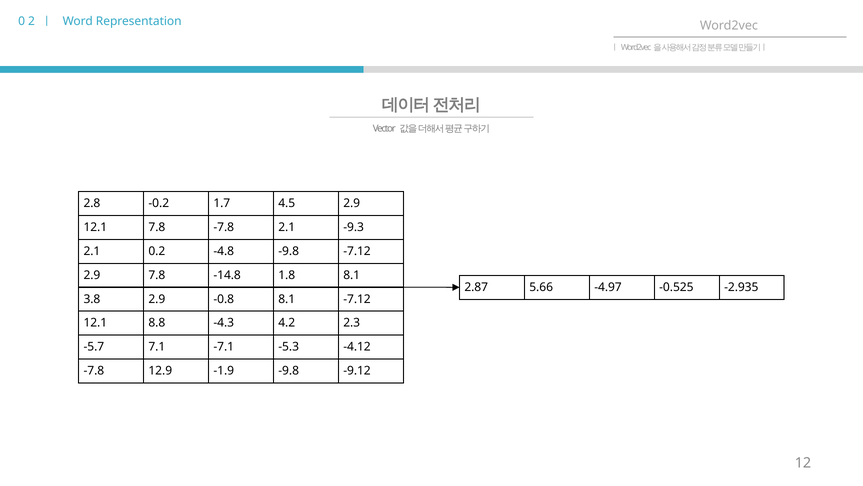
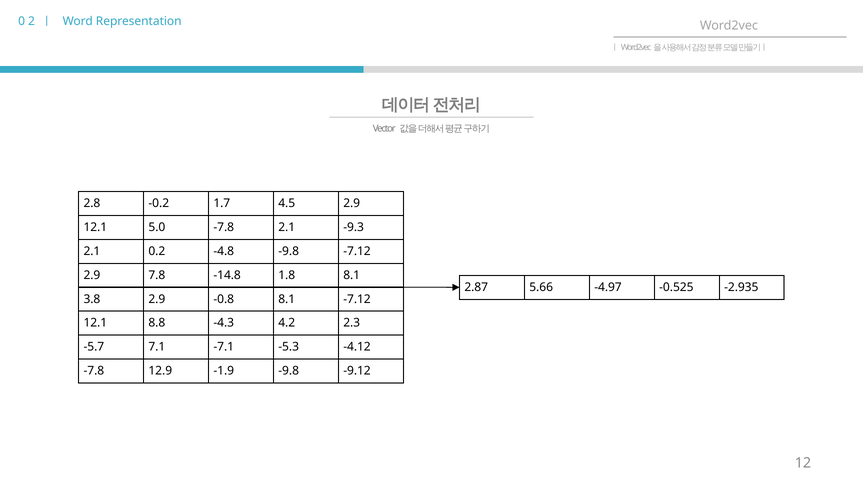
12.1 7.8: 7.8 -> 5.0 (157, 227)
